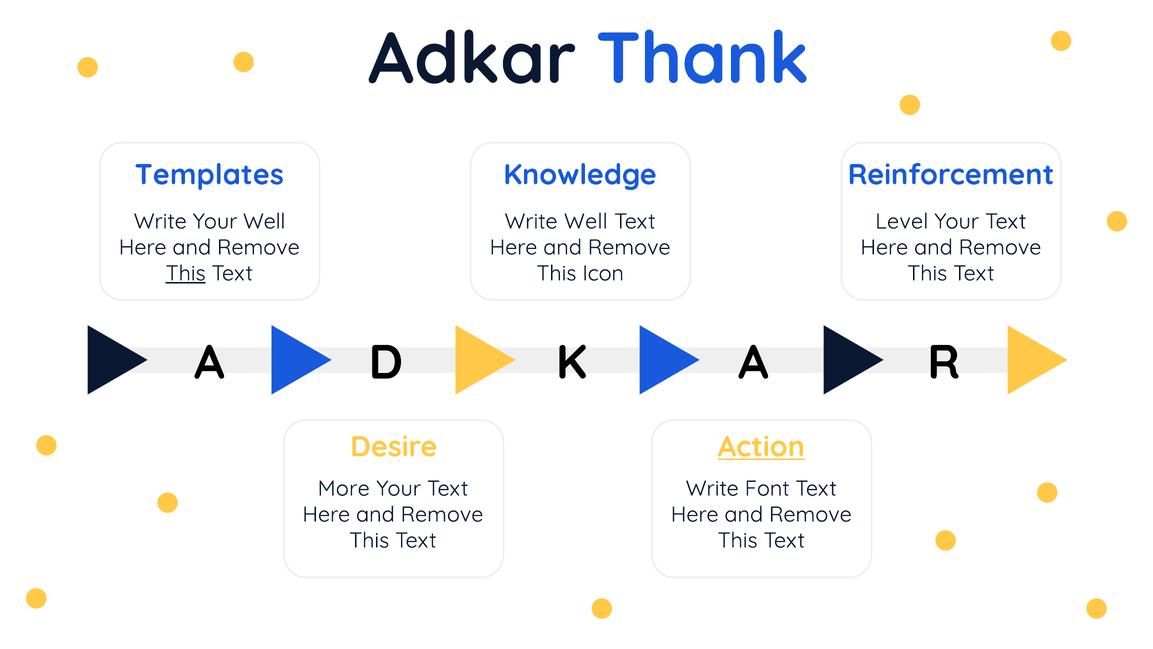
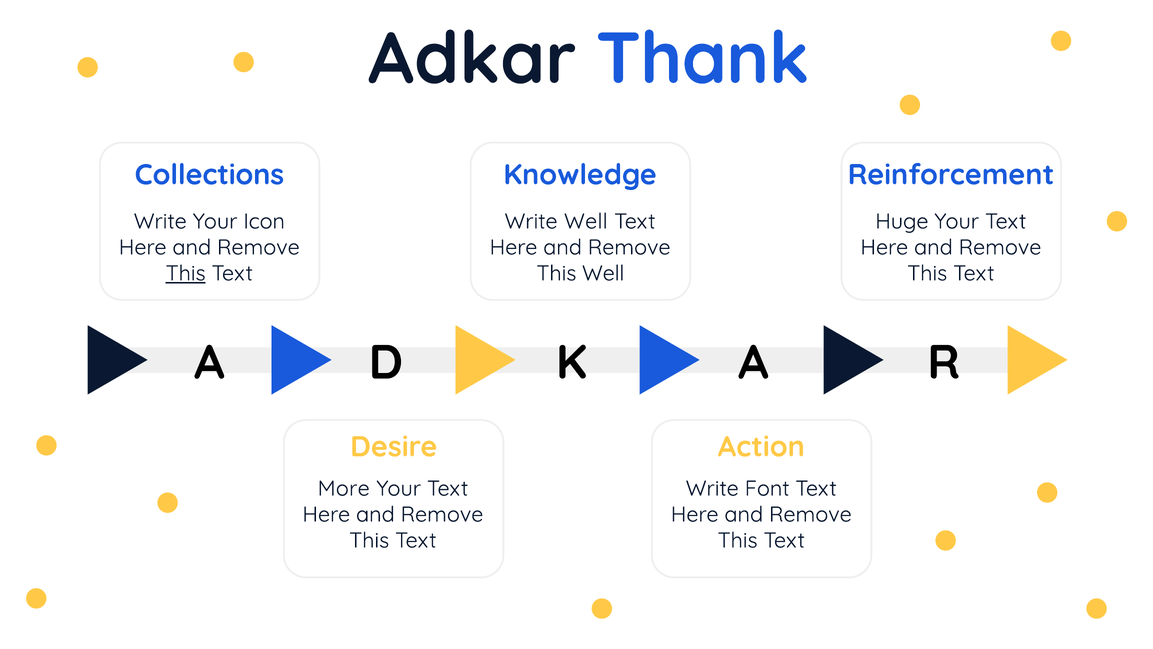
Templates: Templates -> Collections (209, 175)
Your Well: Well -> Icon (264, 221)
Level: Level -> Huge (902, 221)
This Icon: Icon -> Well (603, 273)
Action underline: present -> none (761, 447)
